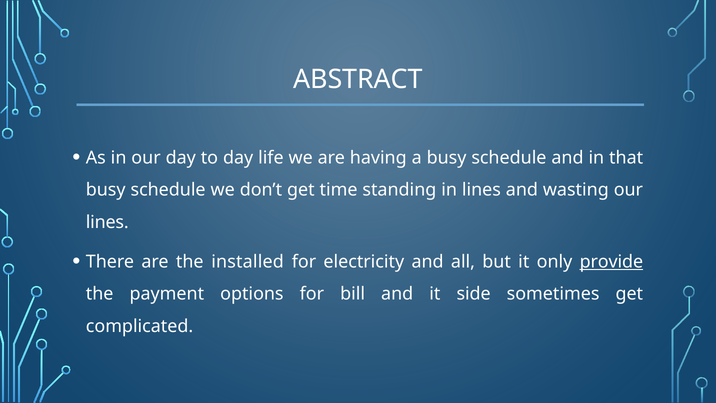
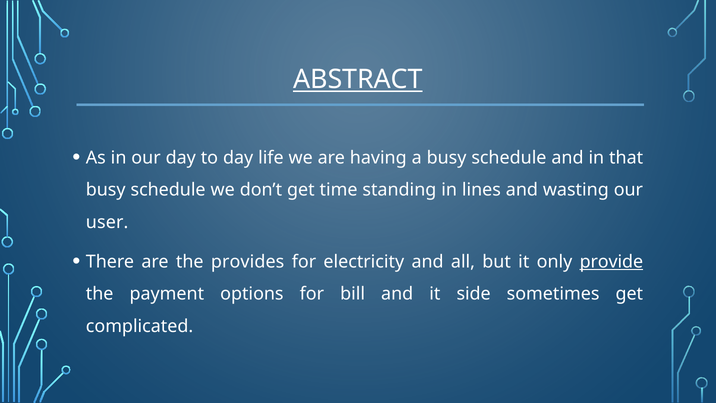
ABSTRACT underline: none -> present (358, 80)
lines: lines -> user (107, 222)
installed: installed -> provides (248, 262)
